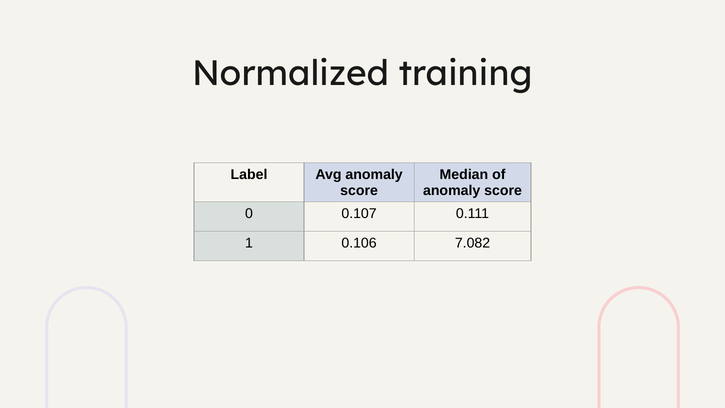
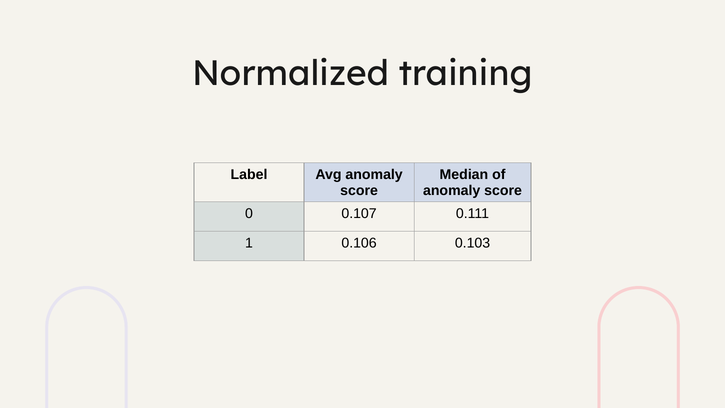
7.082: 7.082 -> 0.103 (473, 243)
